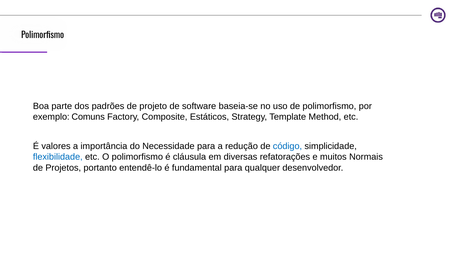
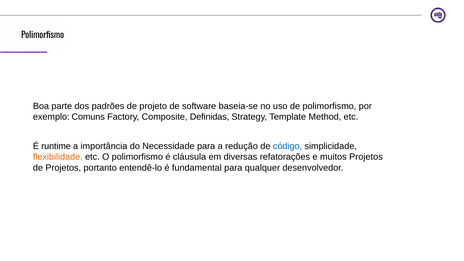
Estáticos: Estáticos -> Definidas (210, 117)
valores: valores -> runtime (56, 146)
flexibilidade colour: blue -> orange (58, 157)
muitos Normais: Normais -> Projetos (366, 157)
